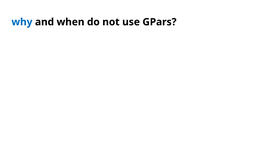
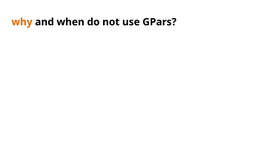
why colour: blue -> orange (22, 22)
